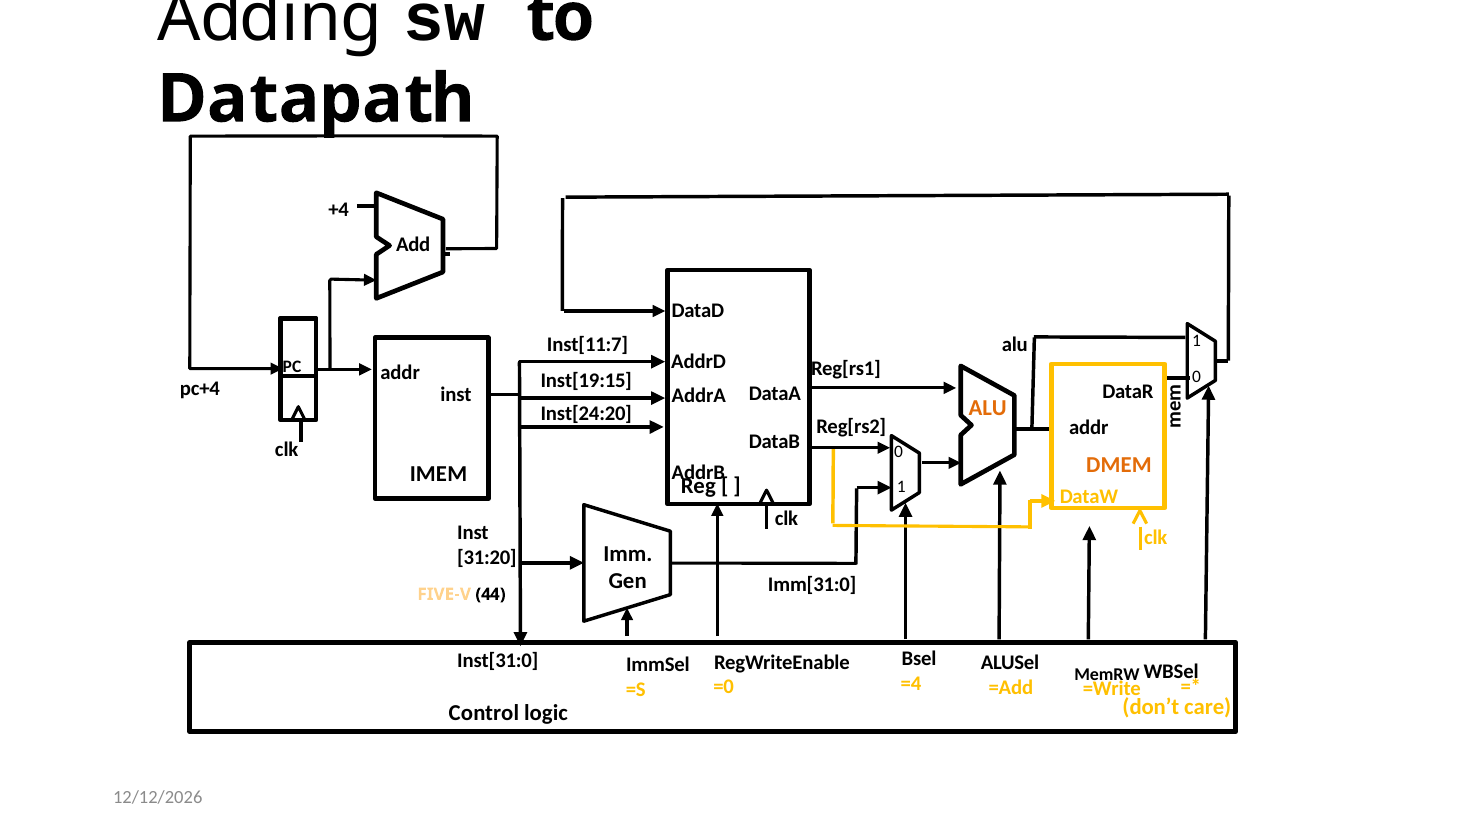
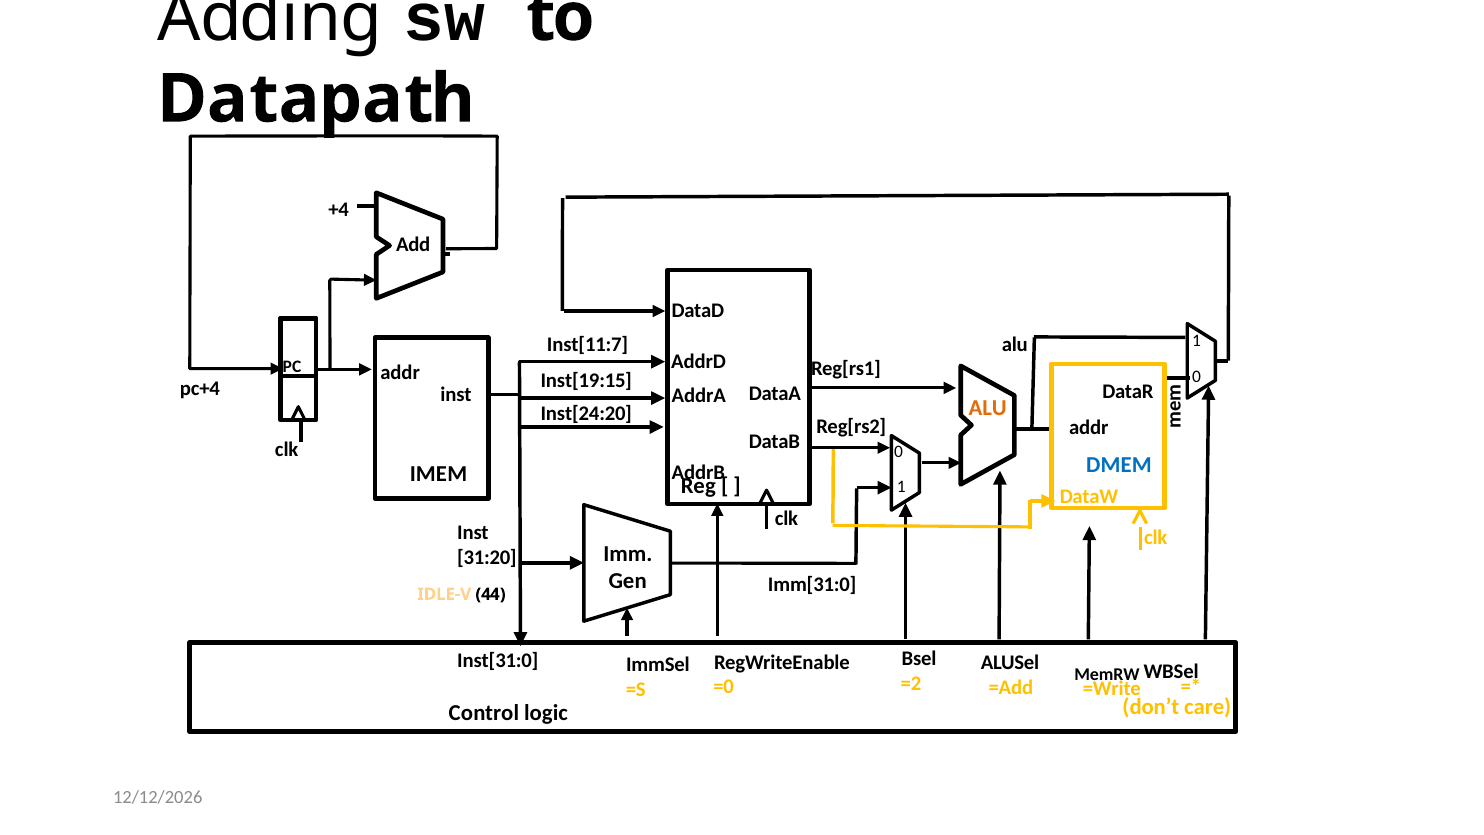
DMEM colour: orange -> blue (1119, 465)
FIVE-V: FIVE-V -> IDLE-V (444, 594)
=4: =4 -> =2 (911, 684)
